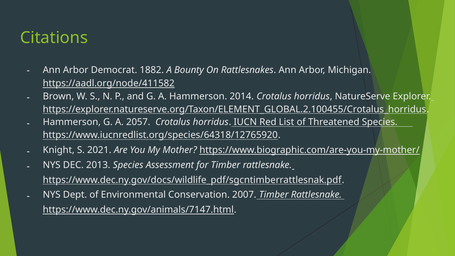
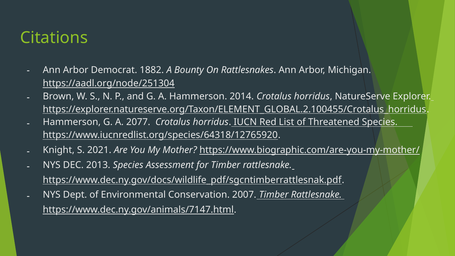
https://aadl.org/node/411582: https://aadl.org/node/411582 -> https://aadl.org/node/251304 (109, 83)
2057: 2057 -> 2077 (138, 122)
